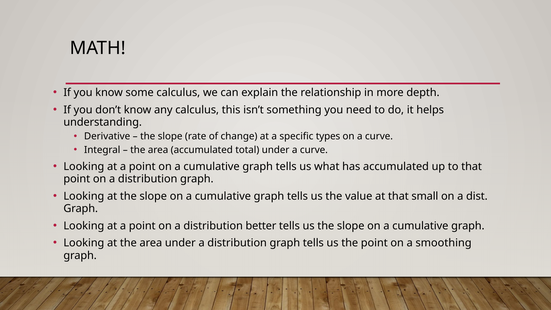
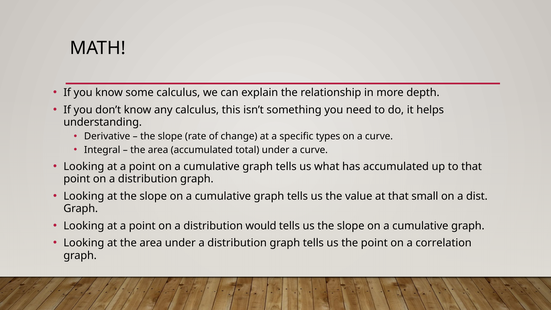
better: better -> would (261, 226)
smoothing: smoothing -> correlation (444, 243)
